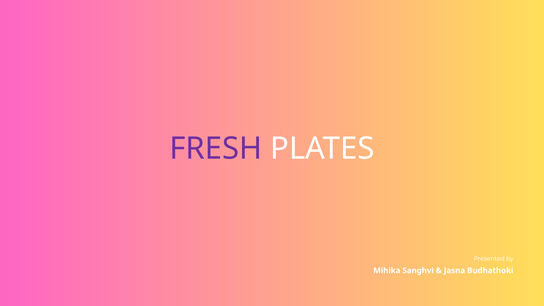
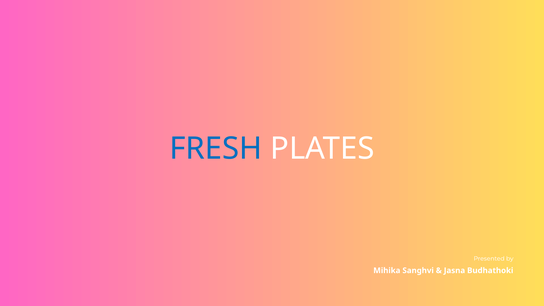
FRESH colour: purple -> blue (216, 148)
